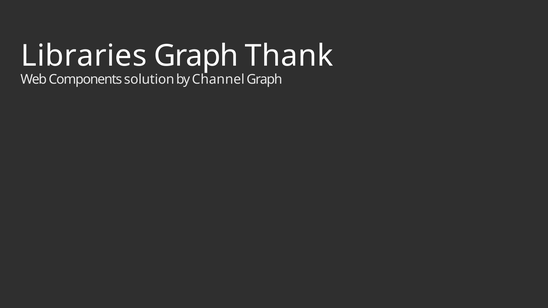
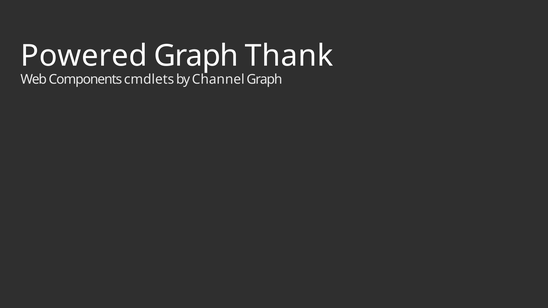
Libraries: Libraries -> Powered (84, 56)
solution: solution -> cmdlets (149, 79)
